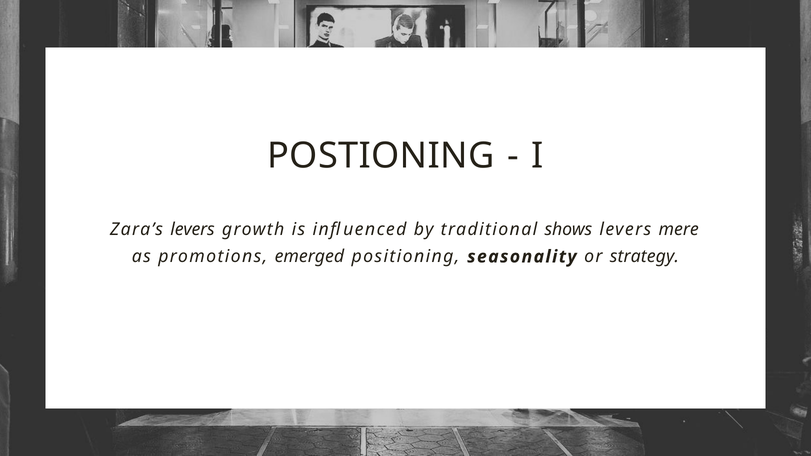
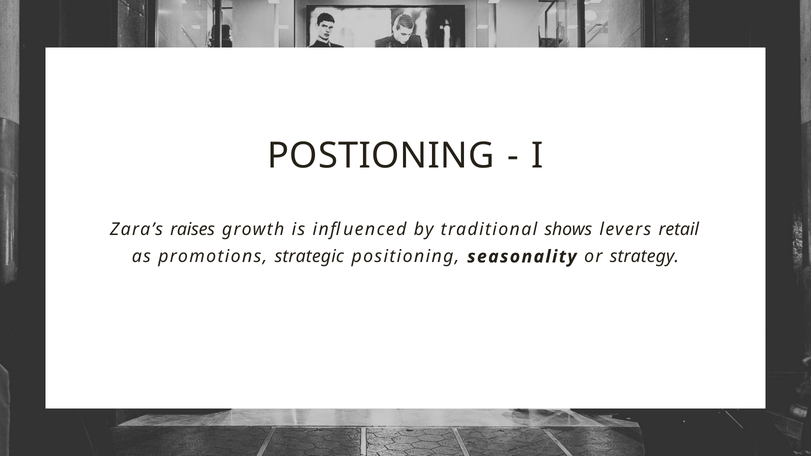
Zara’s levers: levers -> raises (193, 230)
mere: mere -> retail (679, 230)
emerged: emerged -> strategic (309, 257)
